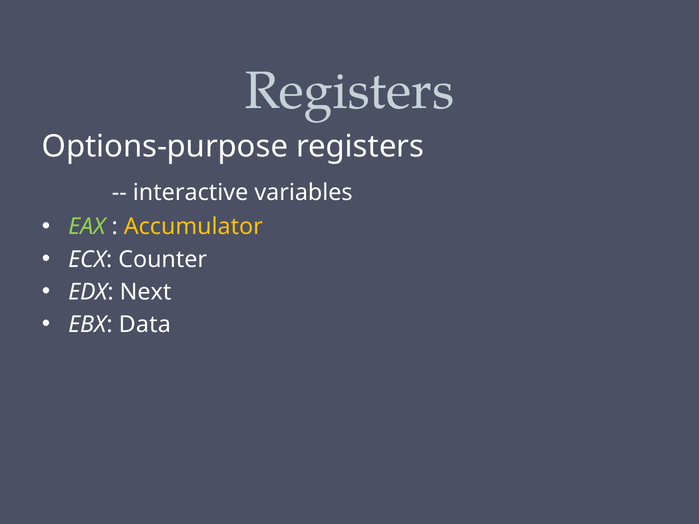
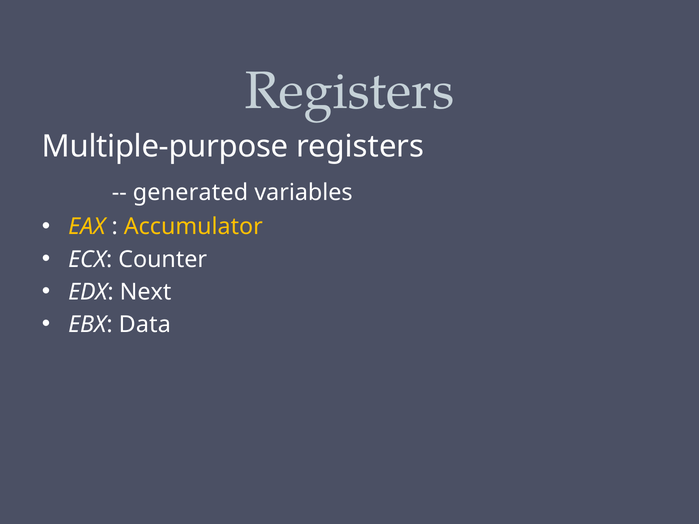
Options-purpose: Options-purpose -> Multiple-purpose (165, 147)
interactive: interactive -> generated (190, 193)
EAX colour: light green -> yellow (87, 227)
